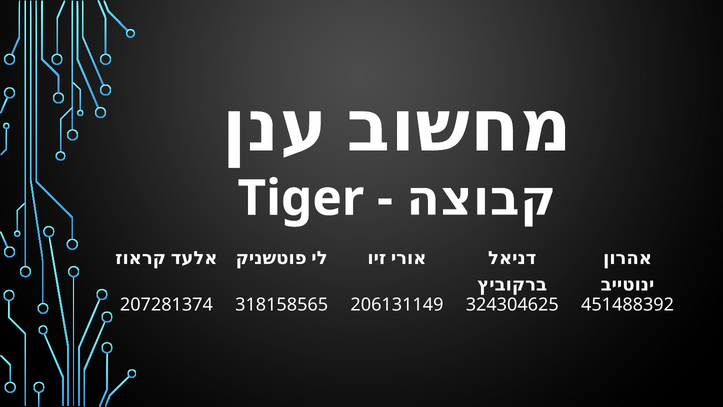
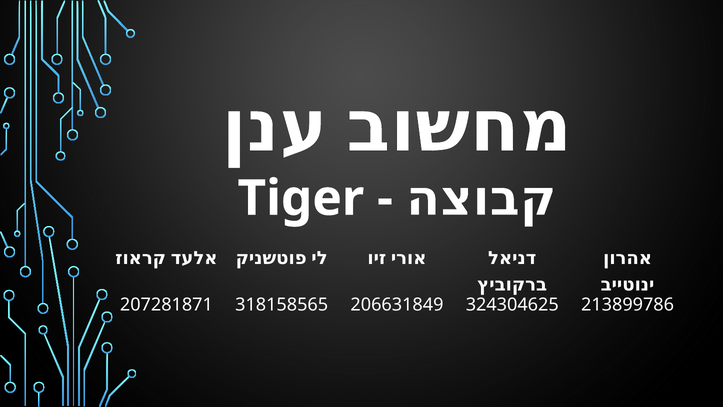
207281374: 207281374 -> 207281871 (166, 305)
206131149: 206131149 -> 206631849 (397, 305)
451488392: 451488392 -> 213899786 (628, 305)
